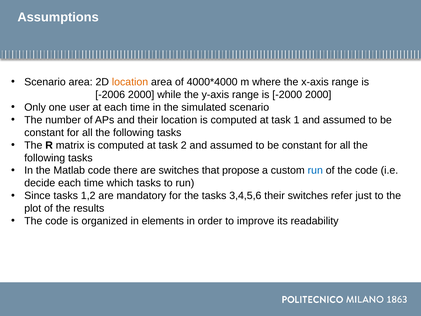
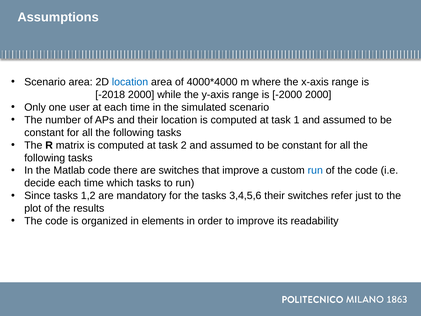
location colour: orange -> blue (130, 82)
-2006: -2006 -> -2018 (110, 95)
that propose: propose -> improve (241, 170)
